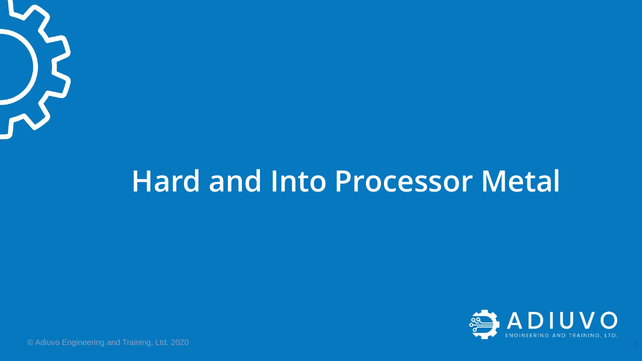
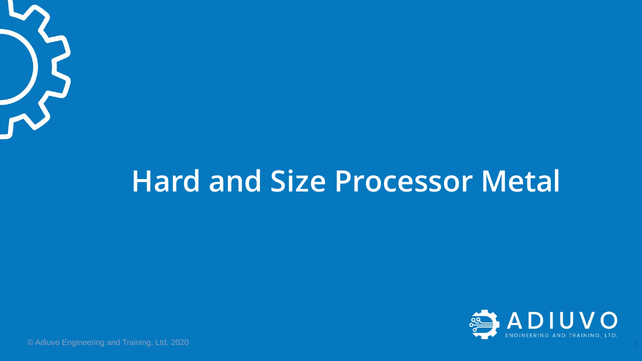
Into: Into -> Size (298, 182)
